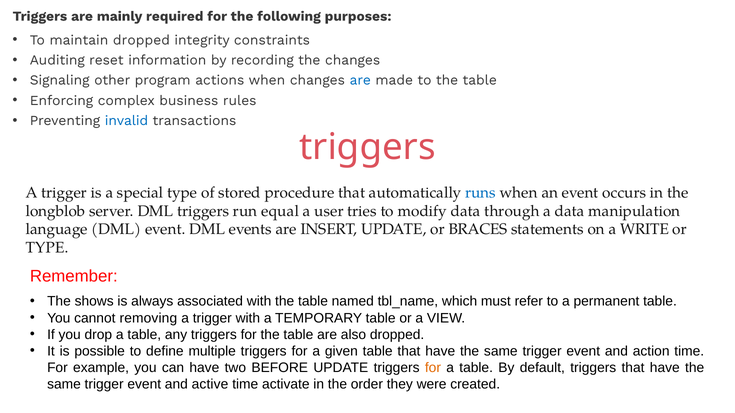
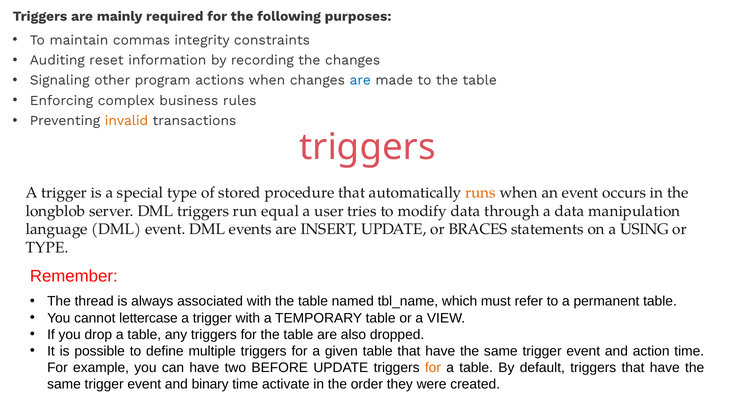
maintain dropped: dropped -> commas (142, 40)
invalid colour: blue -> orange (127, 121)
runs colour: blue -> orange (480, 193)
WRITE: WRITE -> USING (645, 230)
shows: shows -> thread (94, 302)
removing: removing -> lettercase (148, 318)
active: active -> binary (210, 384)
